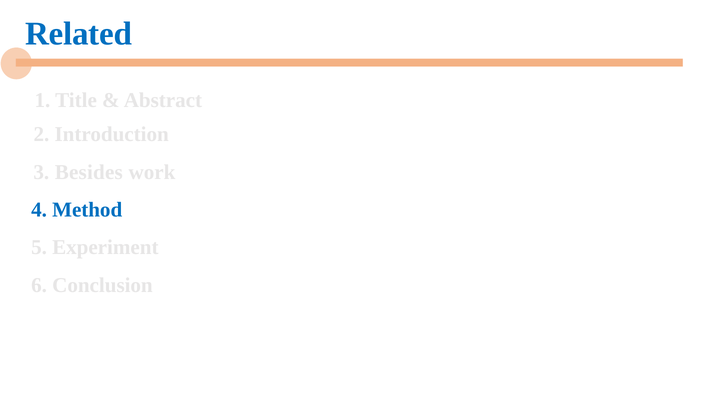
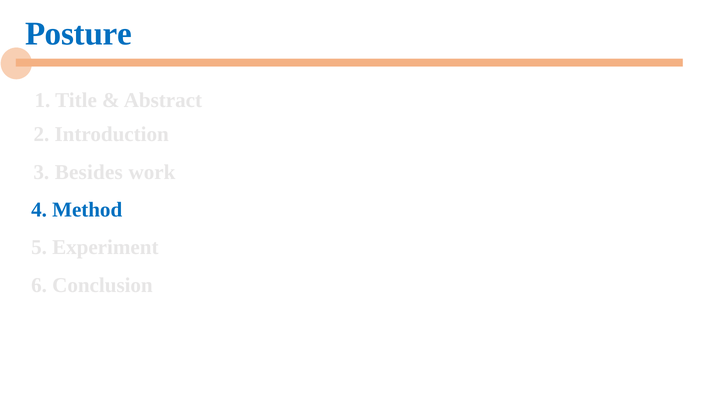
Related: Related -> Posture (78, 34)
